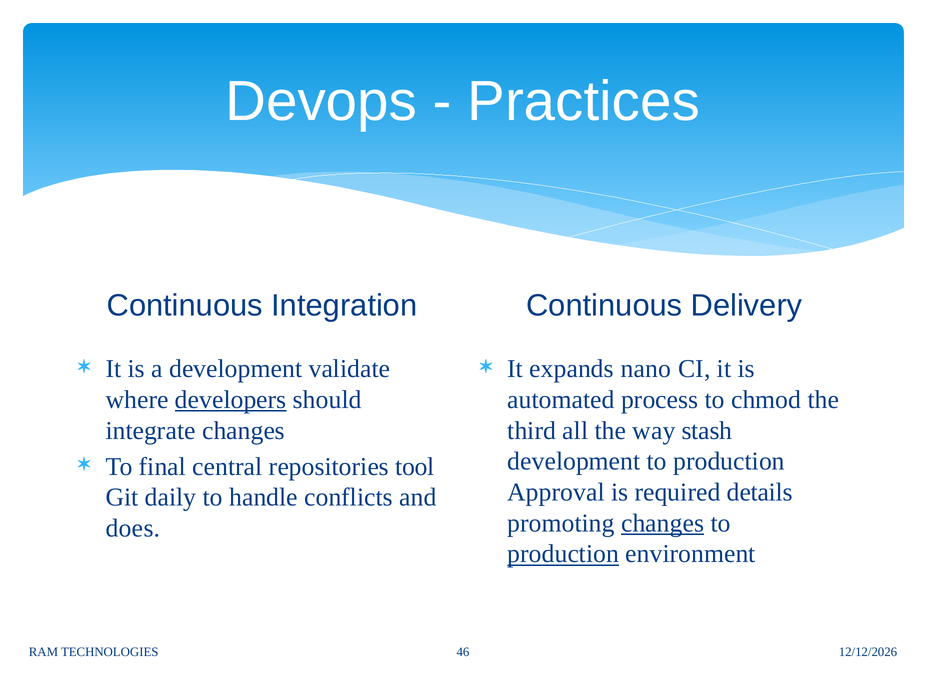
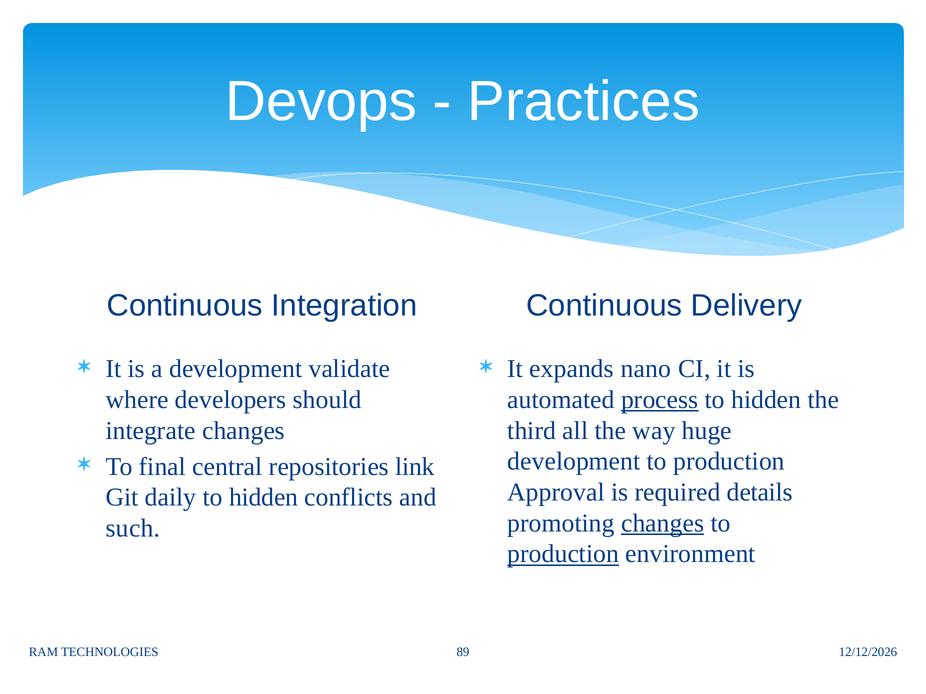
developers underline: present -> none (231, 400)
process underline: none -> present (660, 400)
chmod: chmod -> hidden (766, 400)
stash: stash -> huge (707, 431)
tool: tool -> link (415, 467)
daily to handle: handle -> hidden (264, 498)
does: does -> such (133, 529)
46: 46 -> 89 (463, 652)
